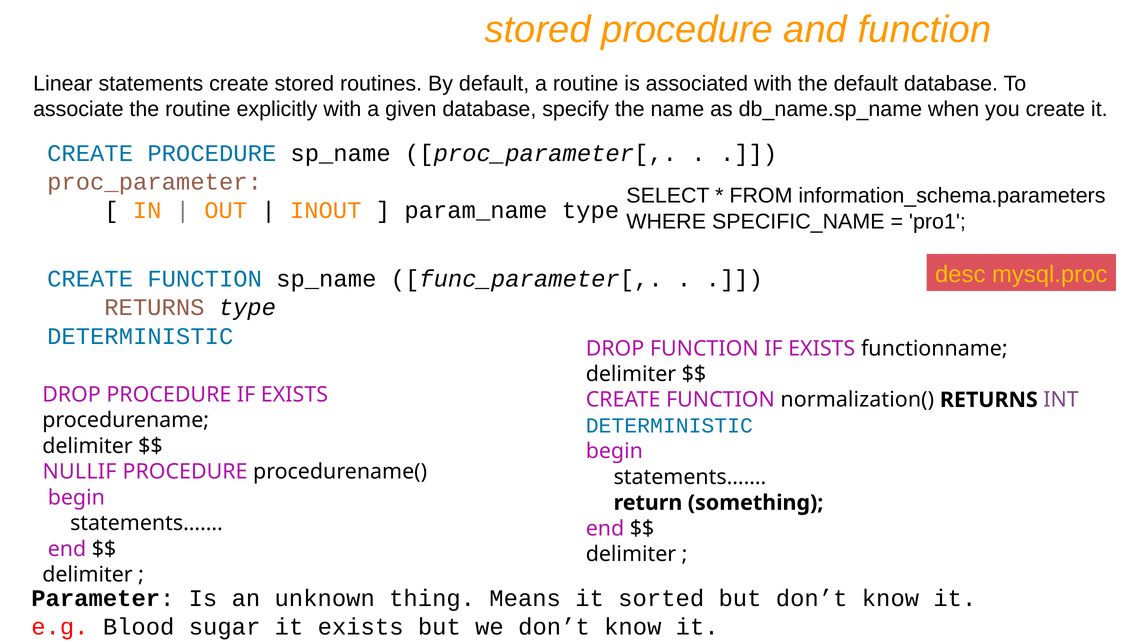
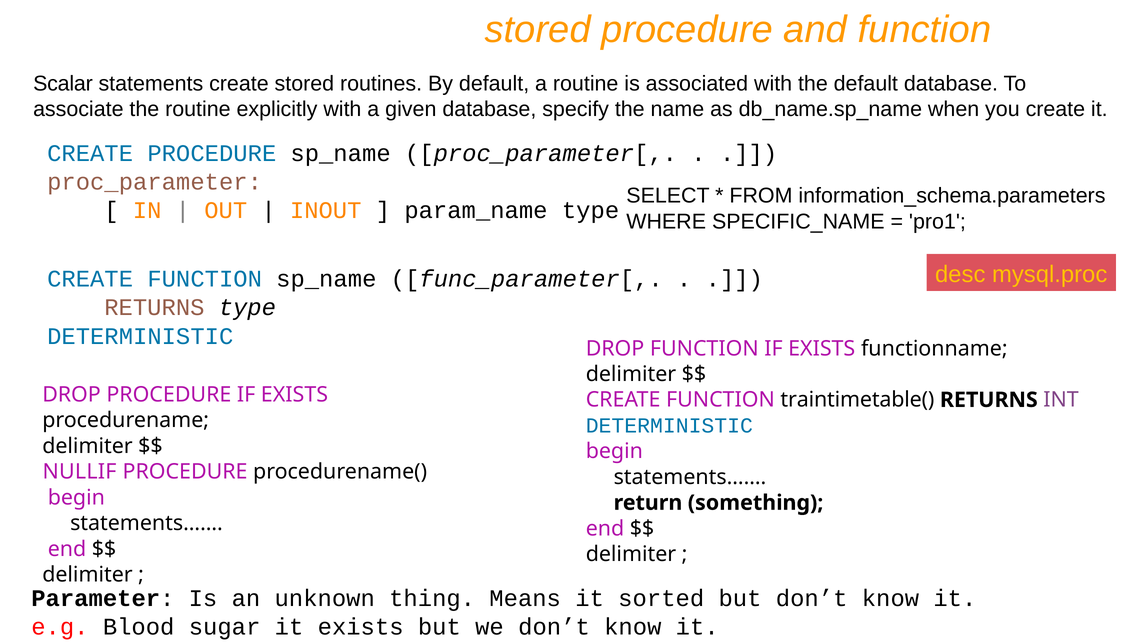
Linear: Linear -> Scalar (63, 83)
normalization(: normalization( -> traintimetable( (857, 400)
